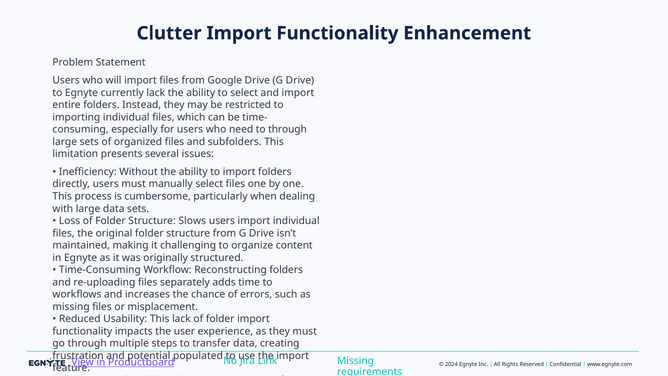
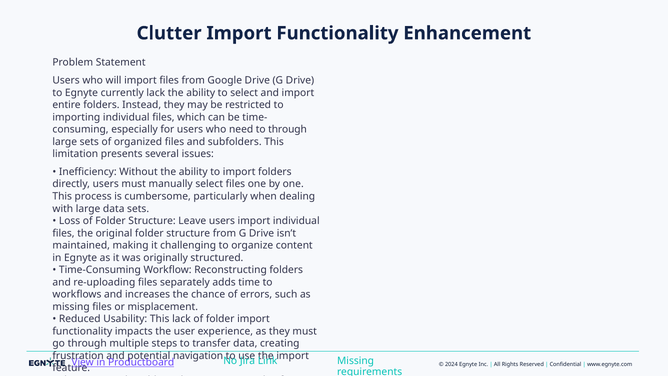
Slows: Slows -> Leave (192, 221)
populated: populated -> navigation (198, 356)
